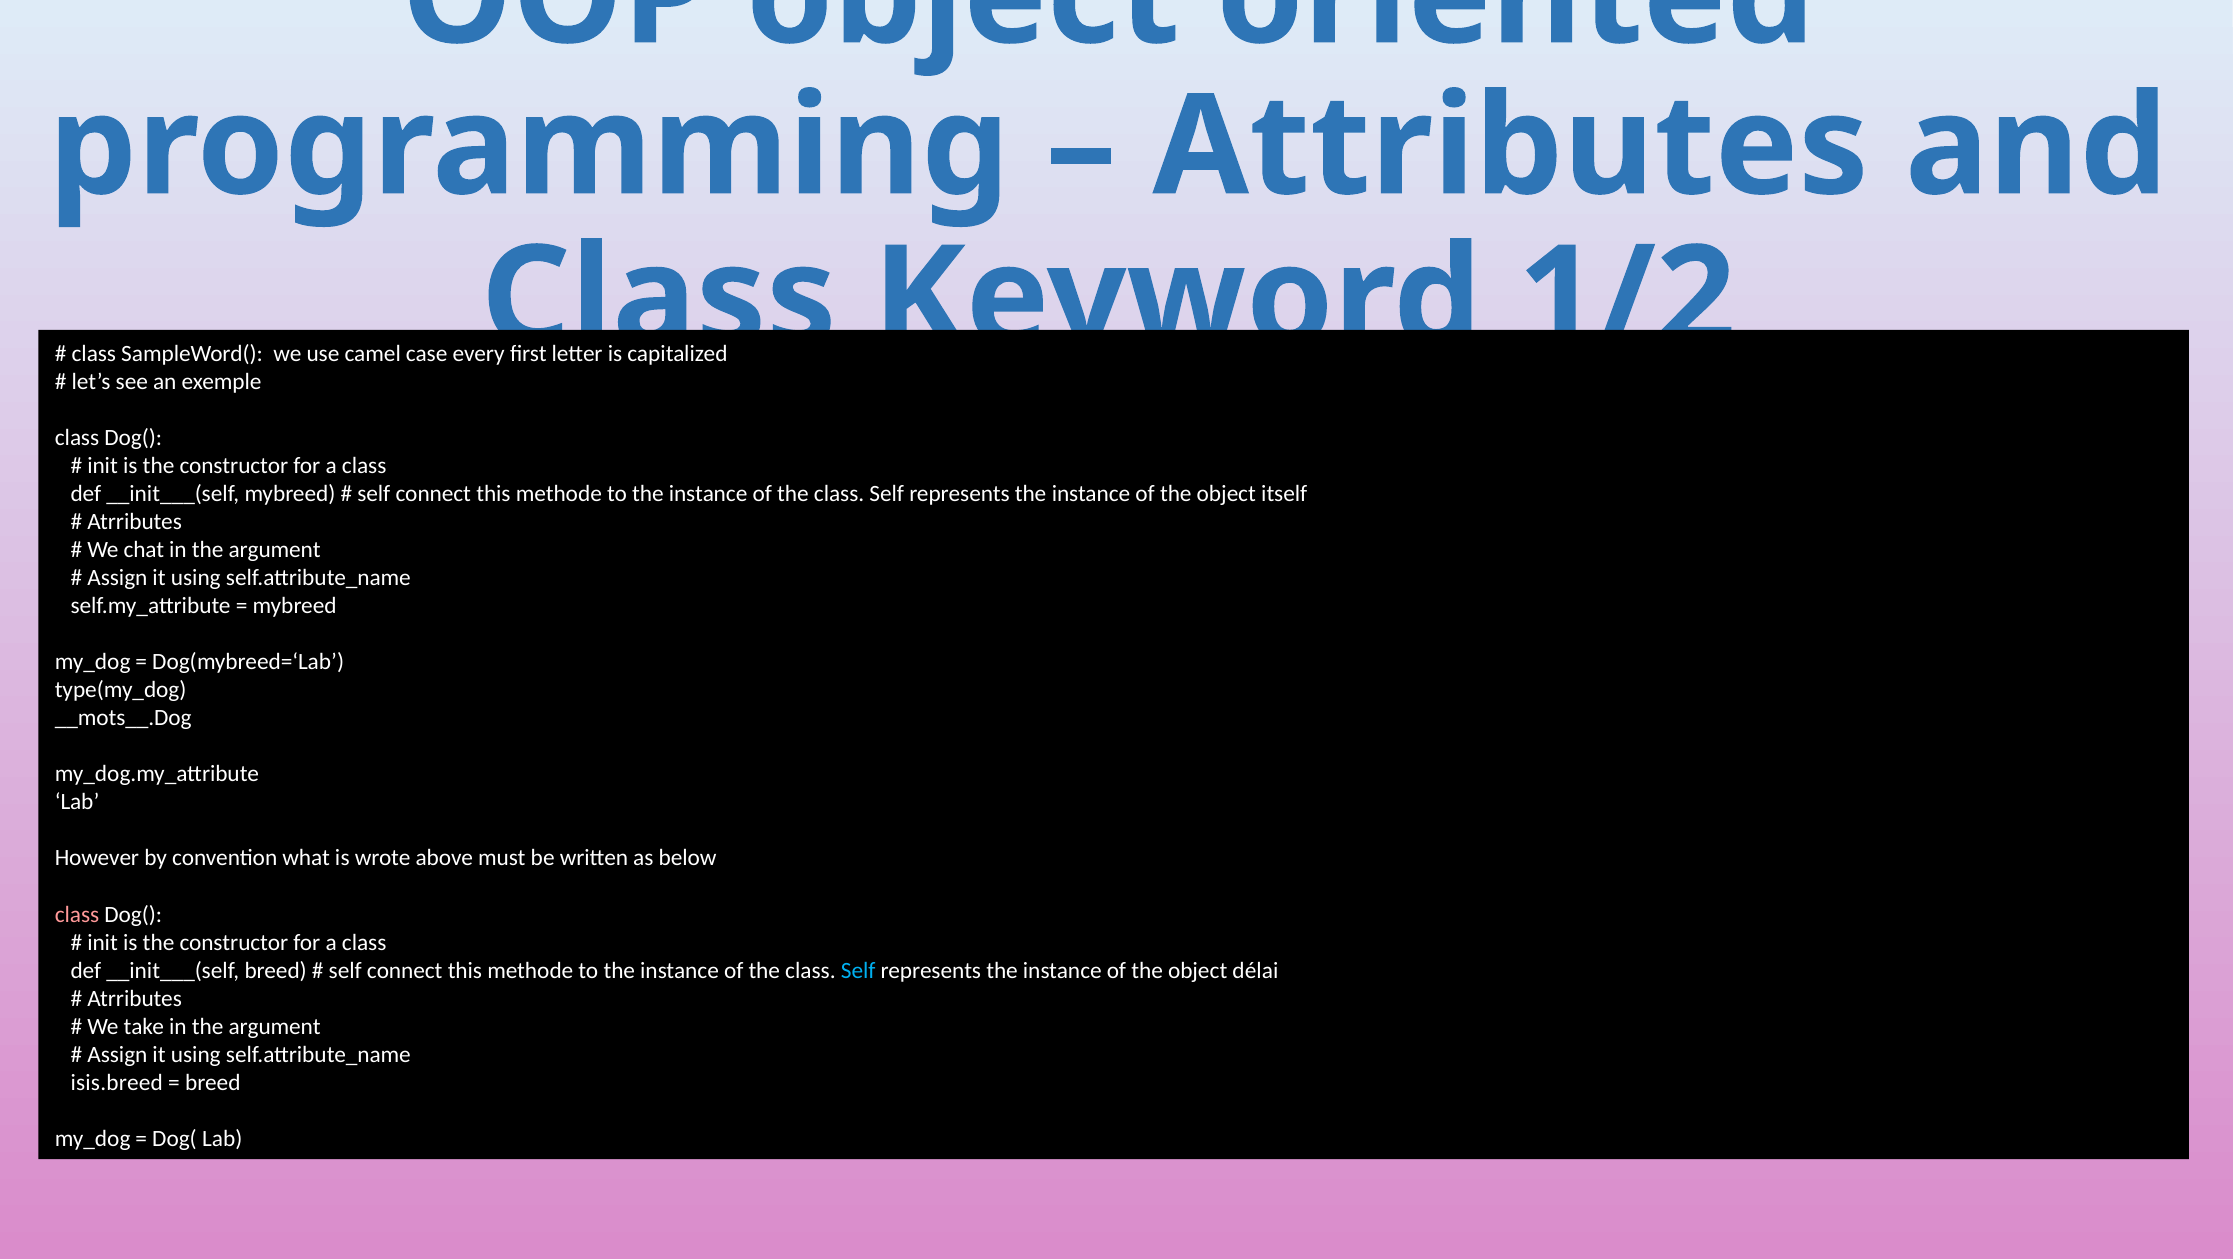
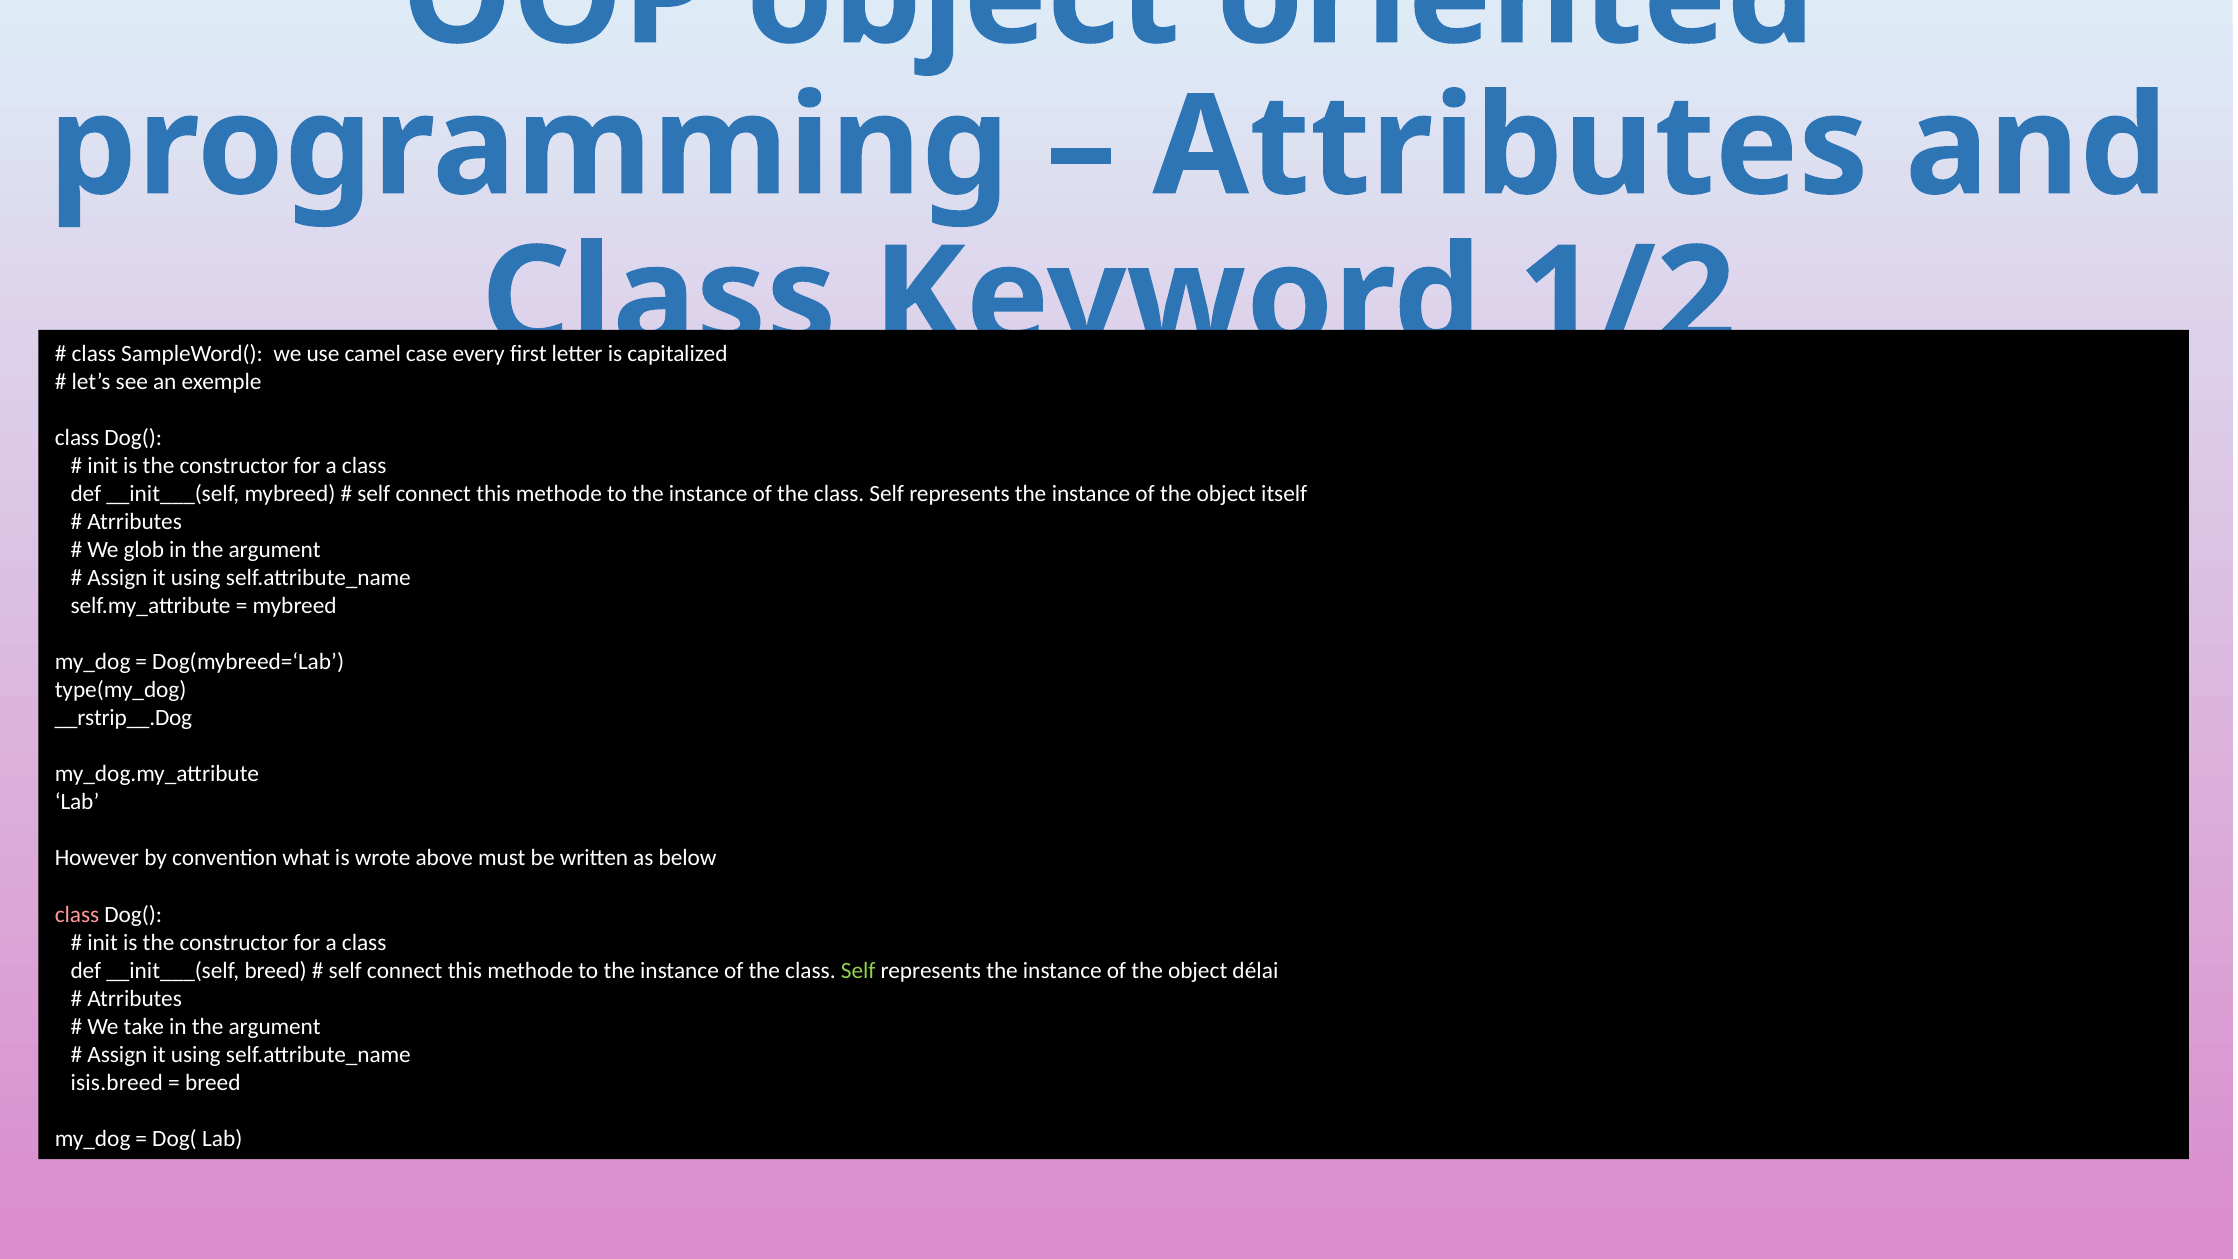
chat: chat -> glob (144, 550)
__mots__.Dog: __mots__.Dog -> __rstrip__.Dog (123, 718)
Self colour: light blue -> light green (858, 970)
